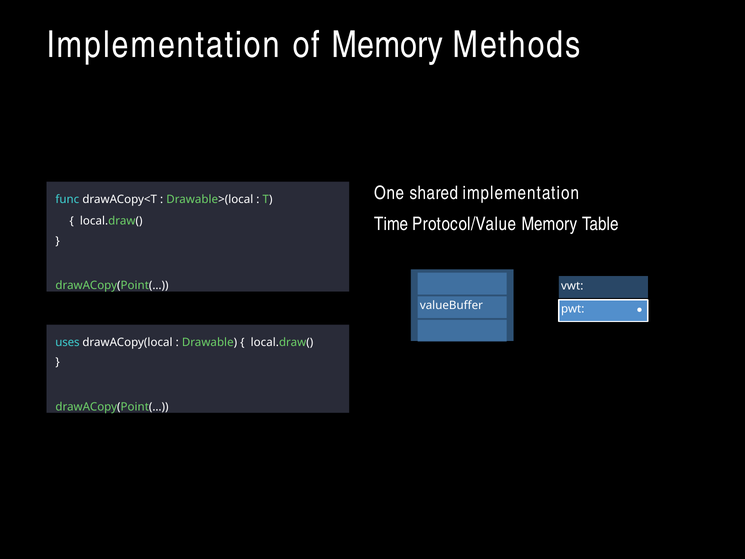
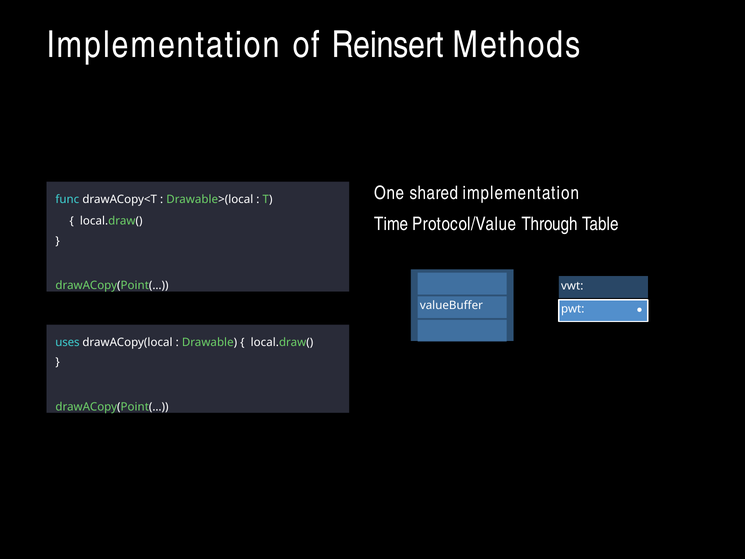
of Memory: Memory -> Reinsert (388, 45)
Protocol/Value Memory: Memory -> Through (550, 224)
